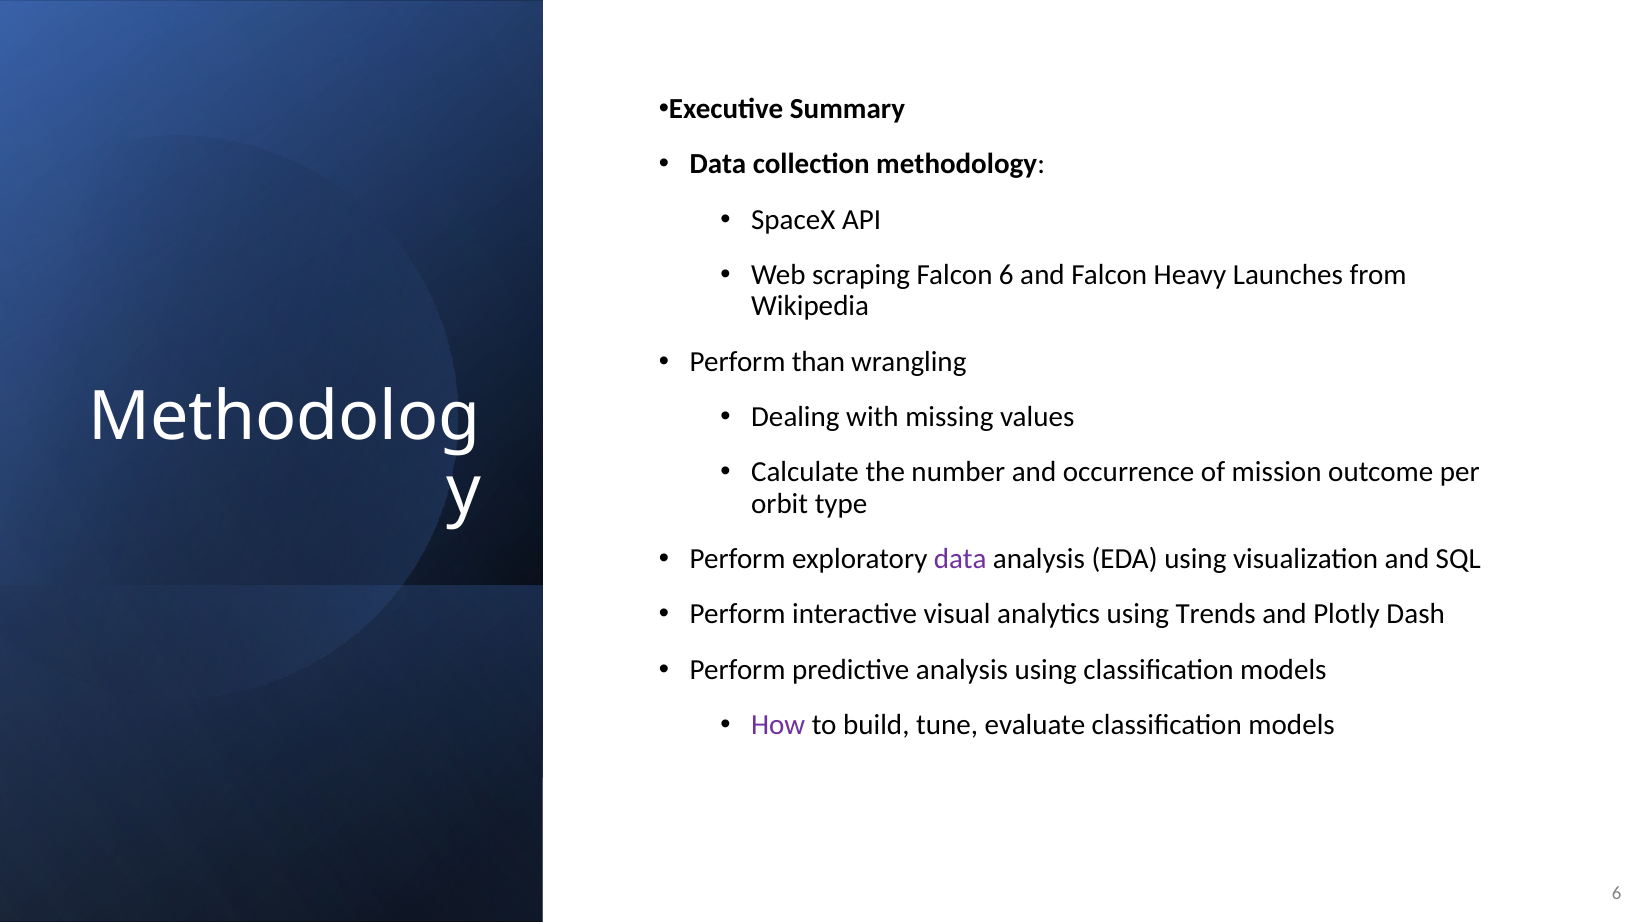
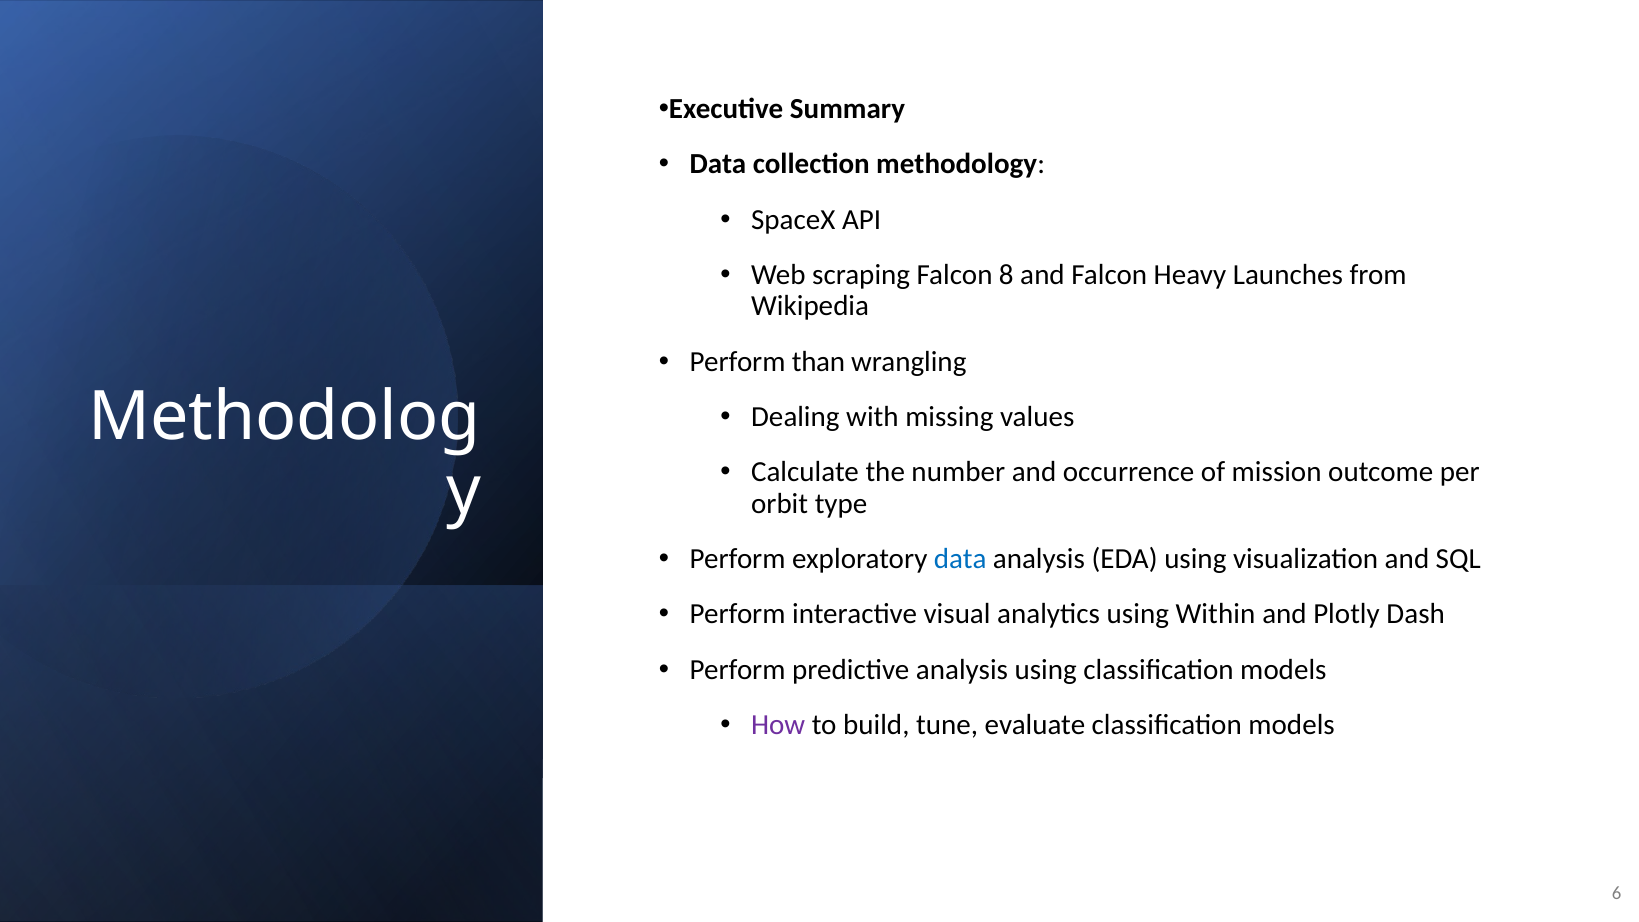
Falcon 6: 6 -> 8 (1006, 275)
data colour: purple -> blue (960, 559)
Trends: Trends -> Within (1215, 614)
